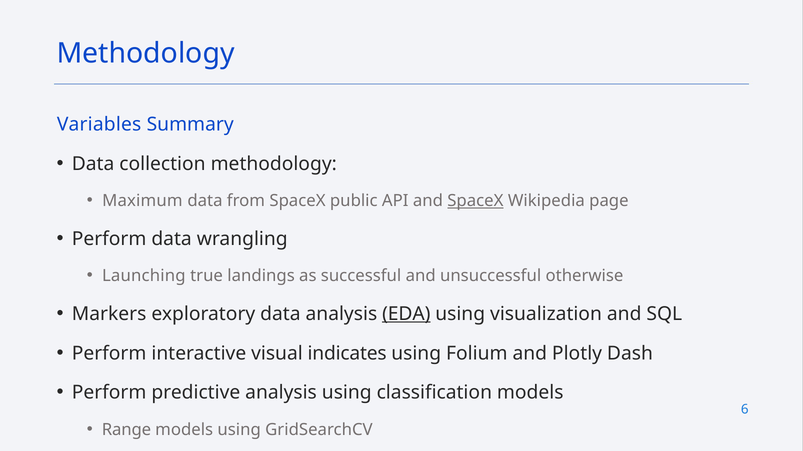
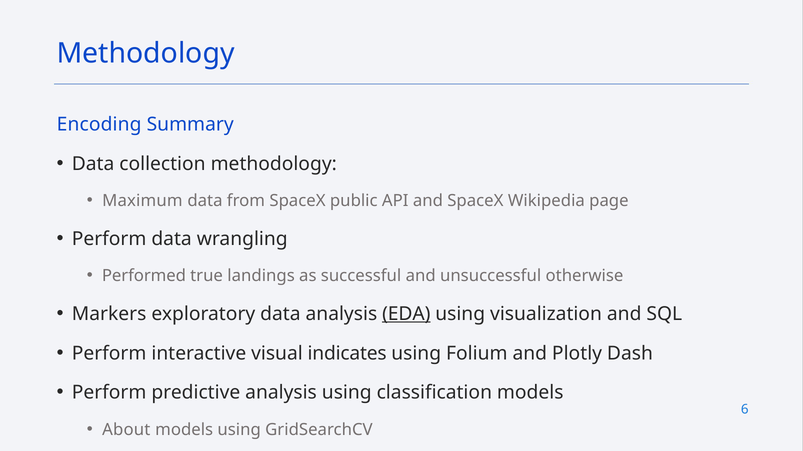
Variables: Variables -> Encoding (99, 125)
SpaceX underline: present -> none (475, 201)
Launching: Launching -> Performed (144, 276)
Range: Range -> About (126, 430)
